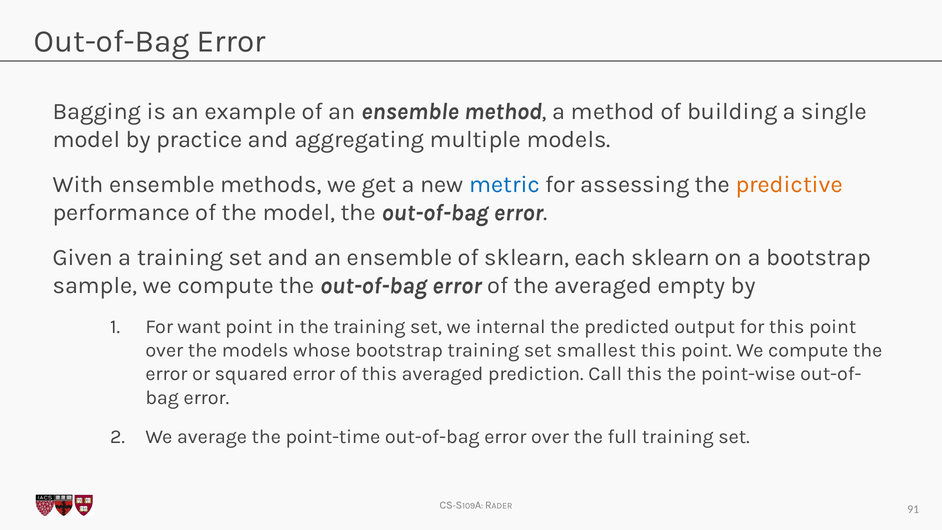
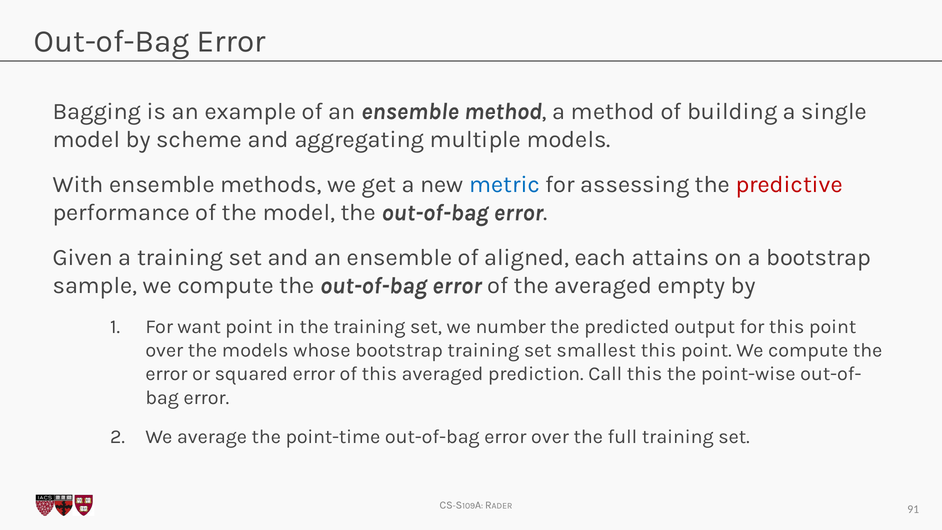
practice: practice -> scheme (199, 139)
predictive colour: orange -> red (789, 184)
of sklearn: sklearn -> aligned (527, 257)
each sklearn: sklearn -> attains (671, 257)
internal: internal -> number (511, 327)
